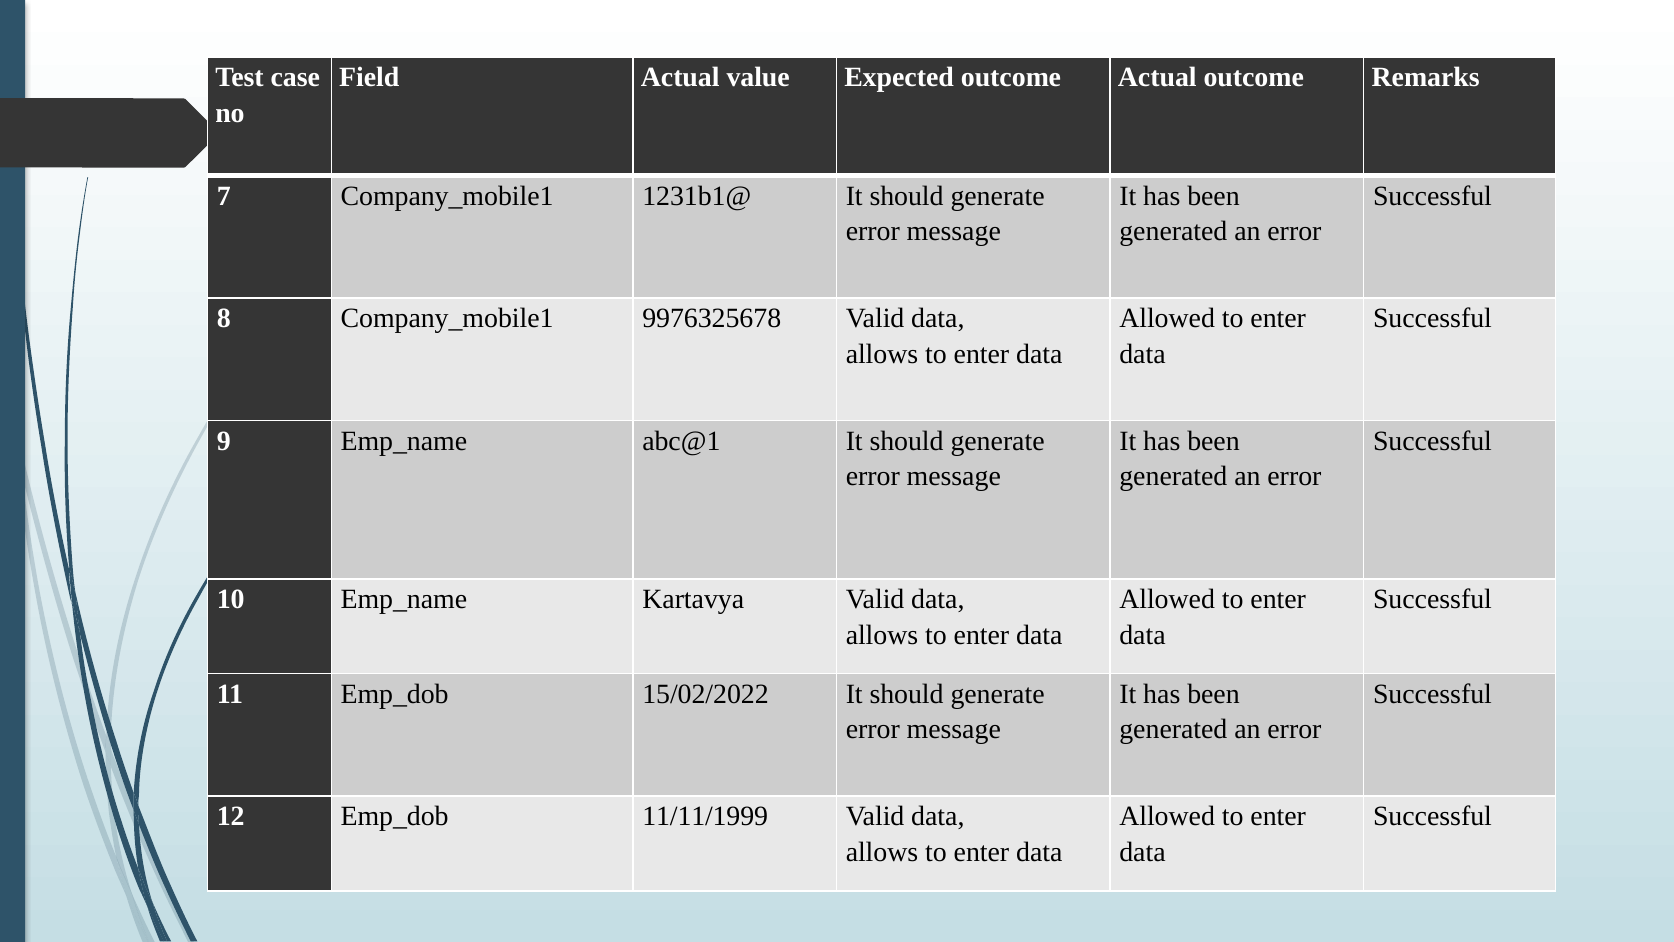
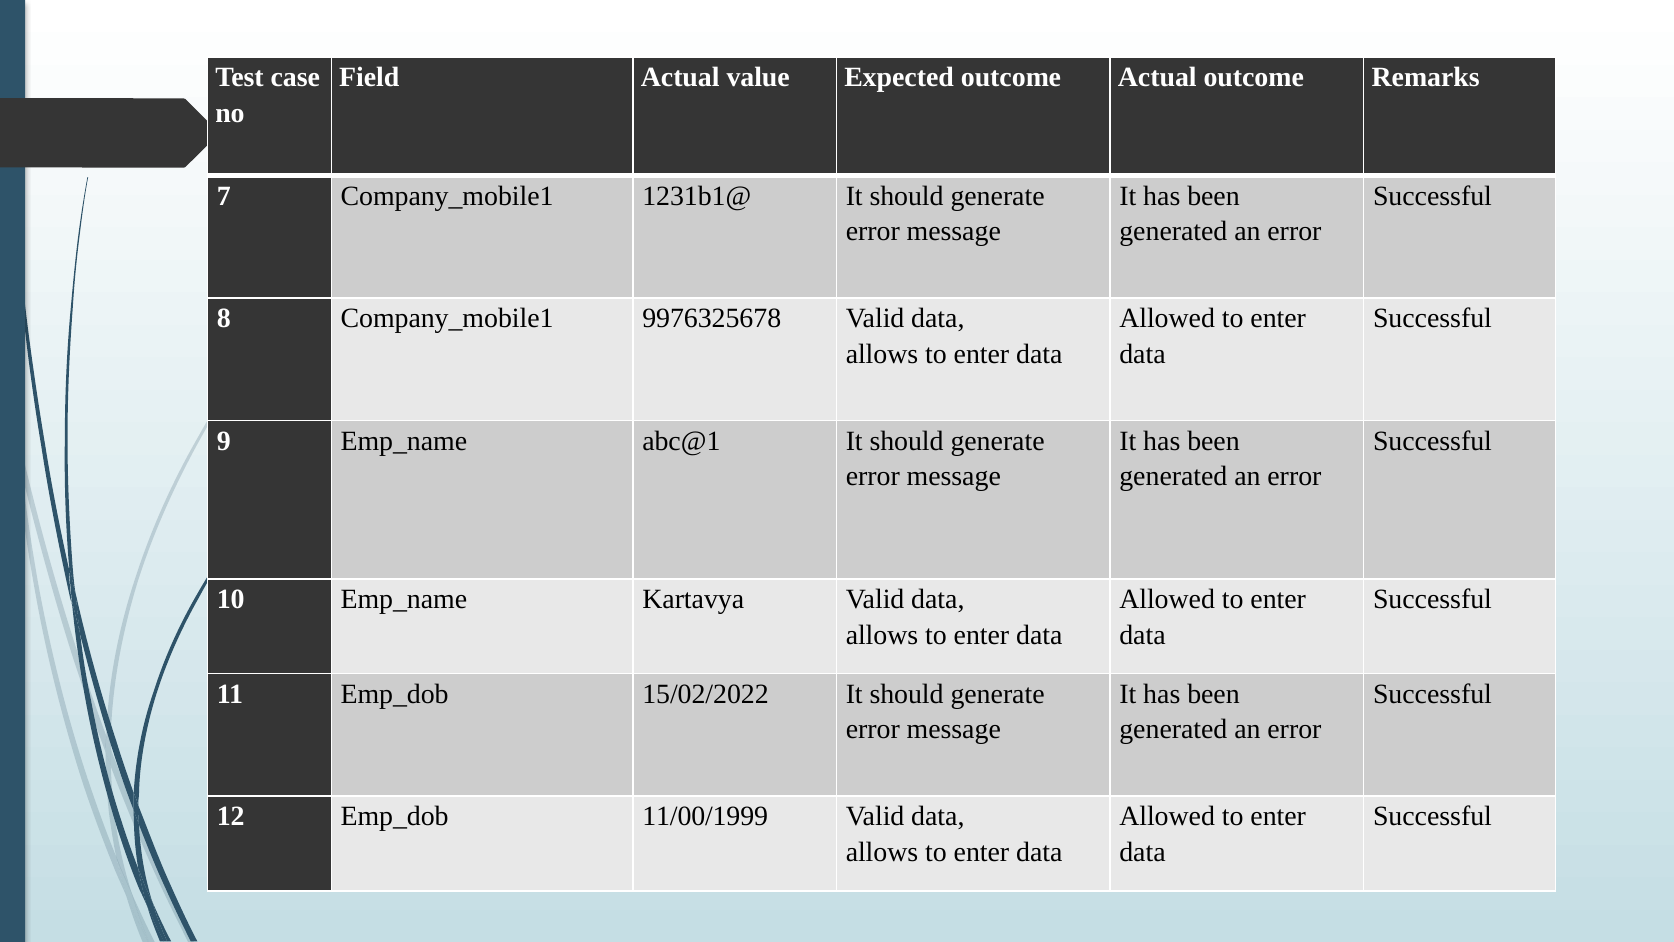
11/11/1999: 11/11/1999 -> 11/00/1999 (705, 816)
